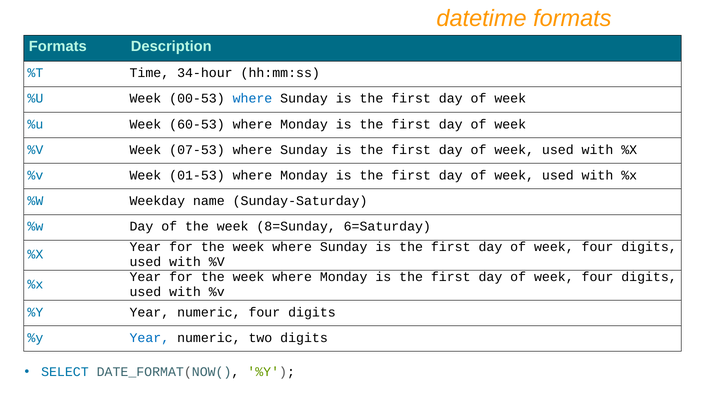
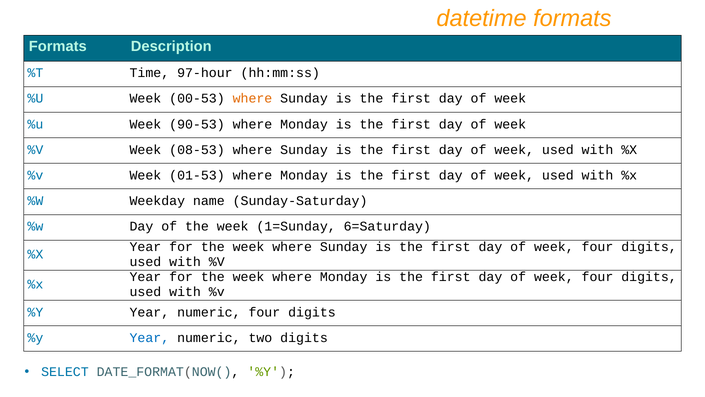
34-hour: 34-hour -> 97-hour (205, 73)
where colour: blue -> orange (252, 98)
60-53: 60-53 -> 90-53 (197, 124)
07-53: 07-53 -> 08-53 (197, 150)
8=Sunday: 8=Sunday -> 1=Sunday (296, 226)
